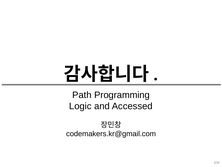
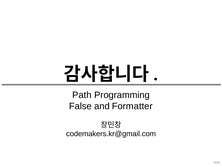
Logic: Logic -> False (80, 106)
Accessed: Accessed -> Formatter (132, 106)
